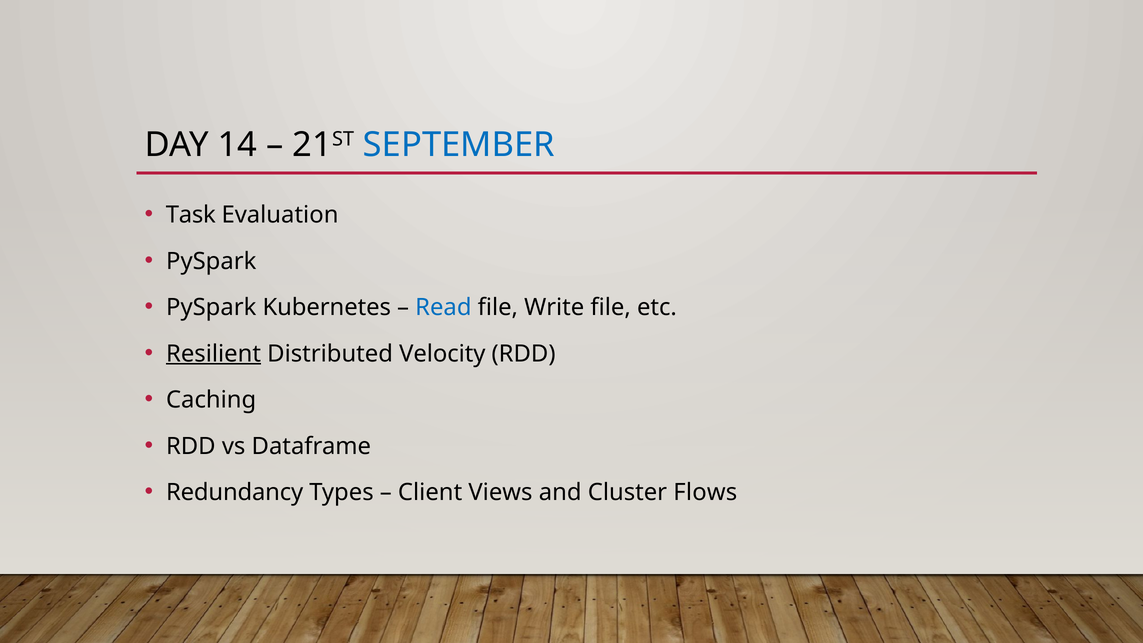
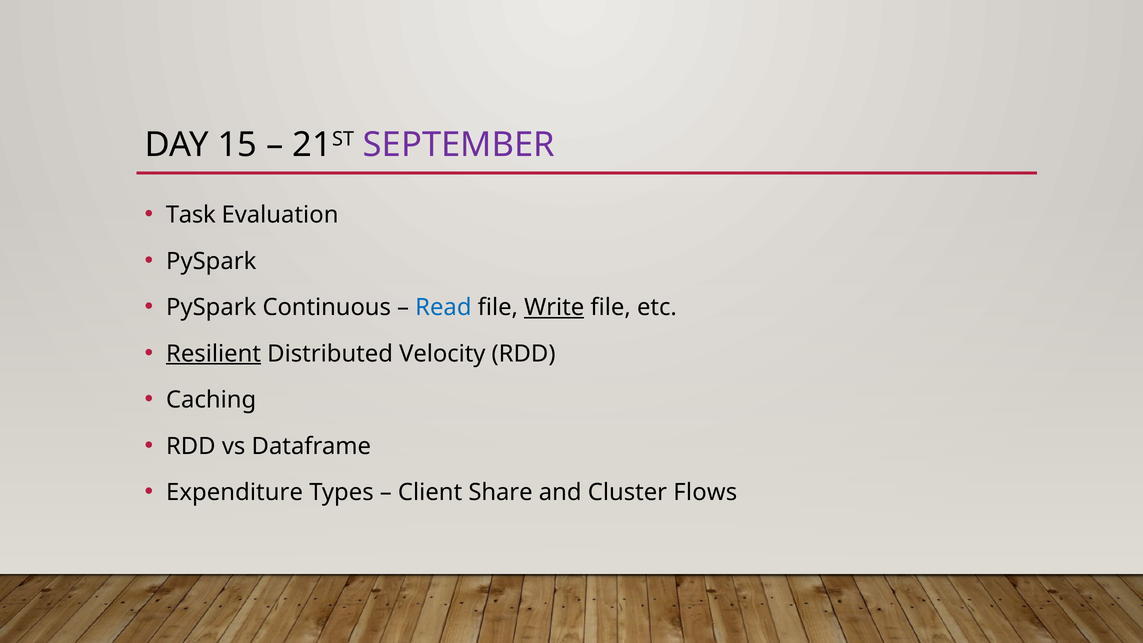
14: 14 -> 15 (237, 145)
SEPTEMBER colour: blue -> purple (459, 145)
Kubernetes: Kubernetes -> Continuous (327, 307)
Write underline: none -> present (554, 307)
Redundancy: Redundancy -> Expenditure (235, 492)
Views: Views -> Share (500, 492)
